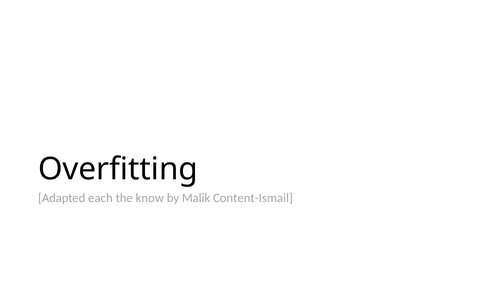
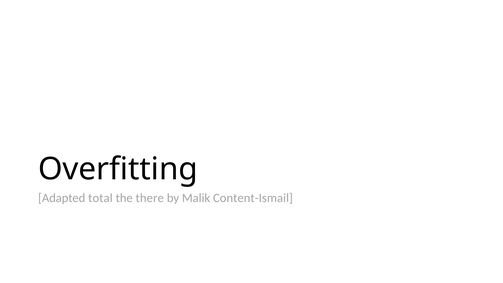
each: each -> total (100, 198)
know: know -> there (150, 198)
